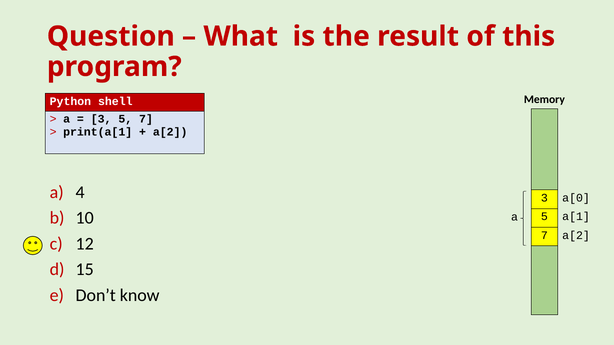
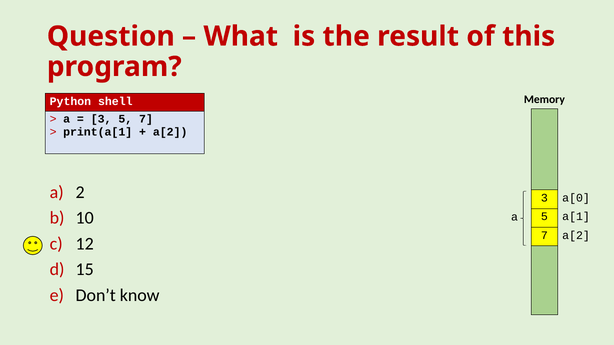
4: 4 -> 2 (80, 192)
